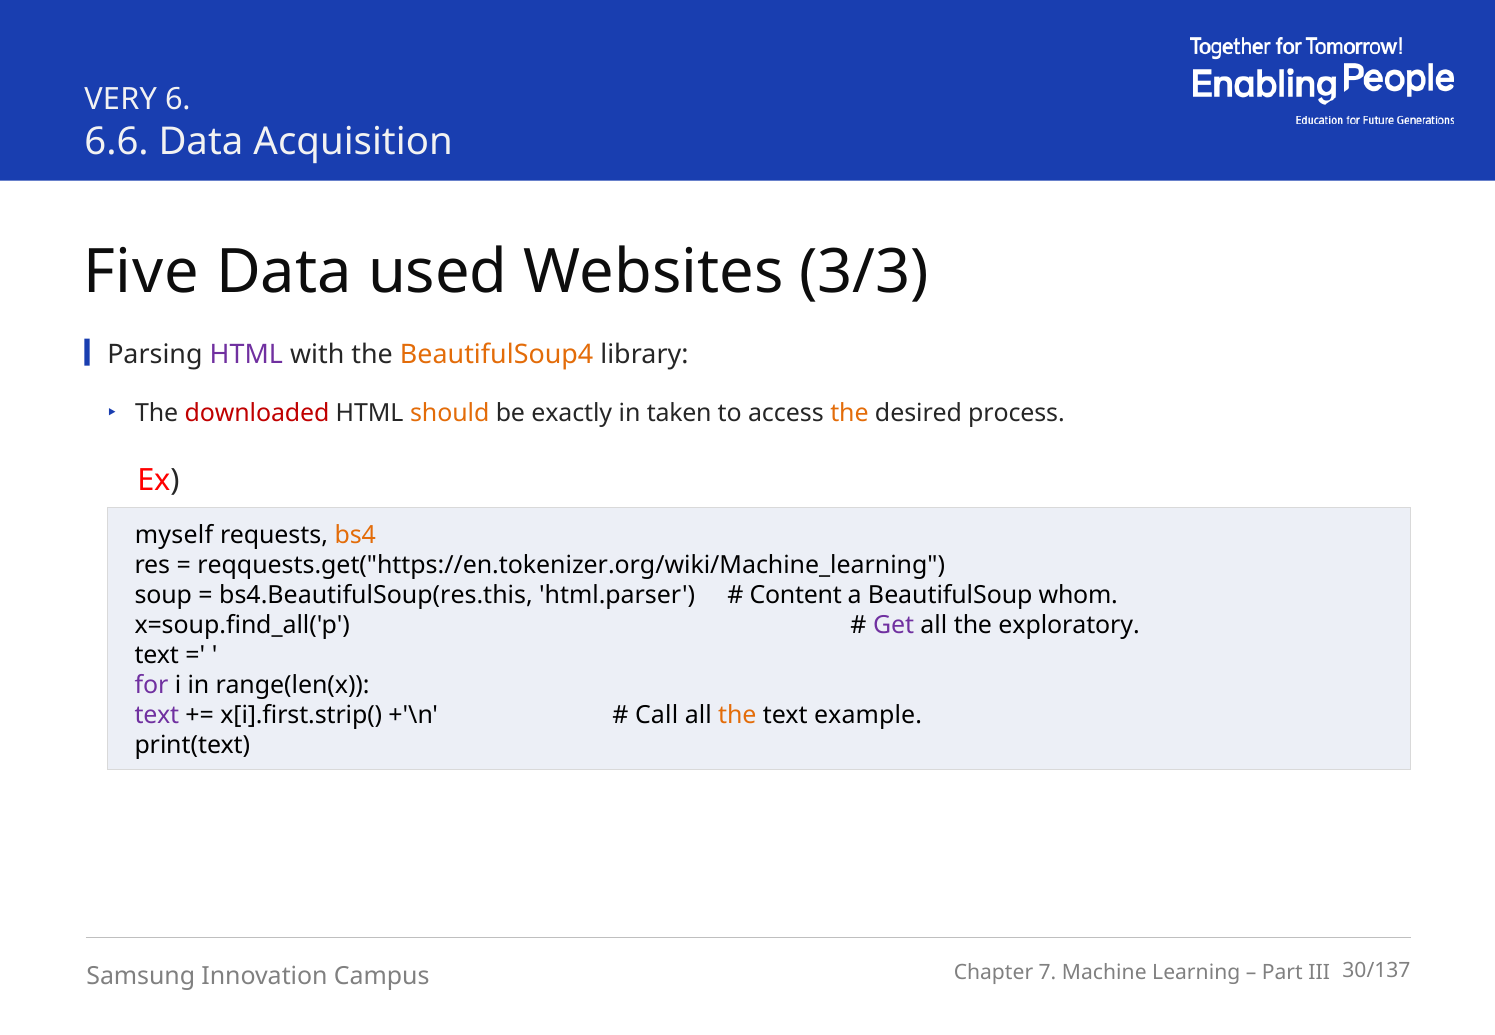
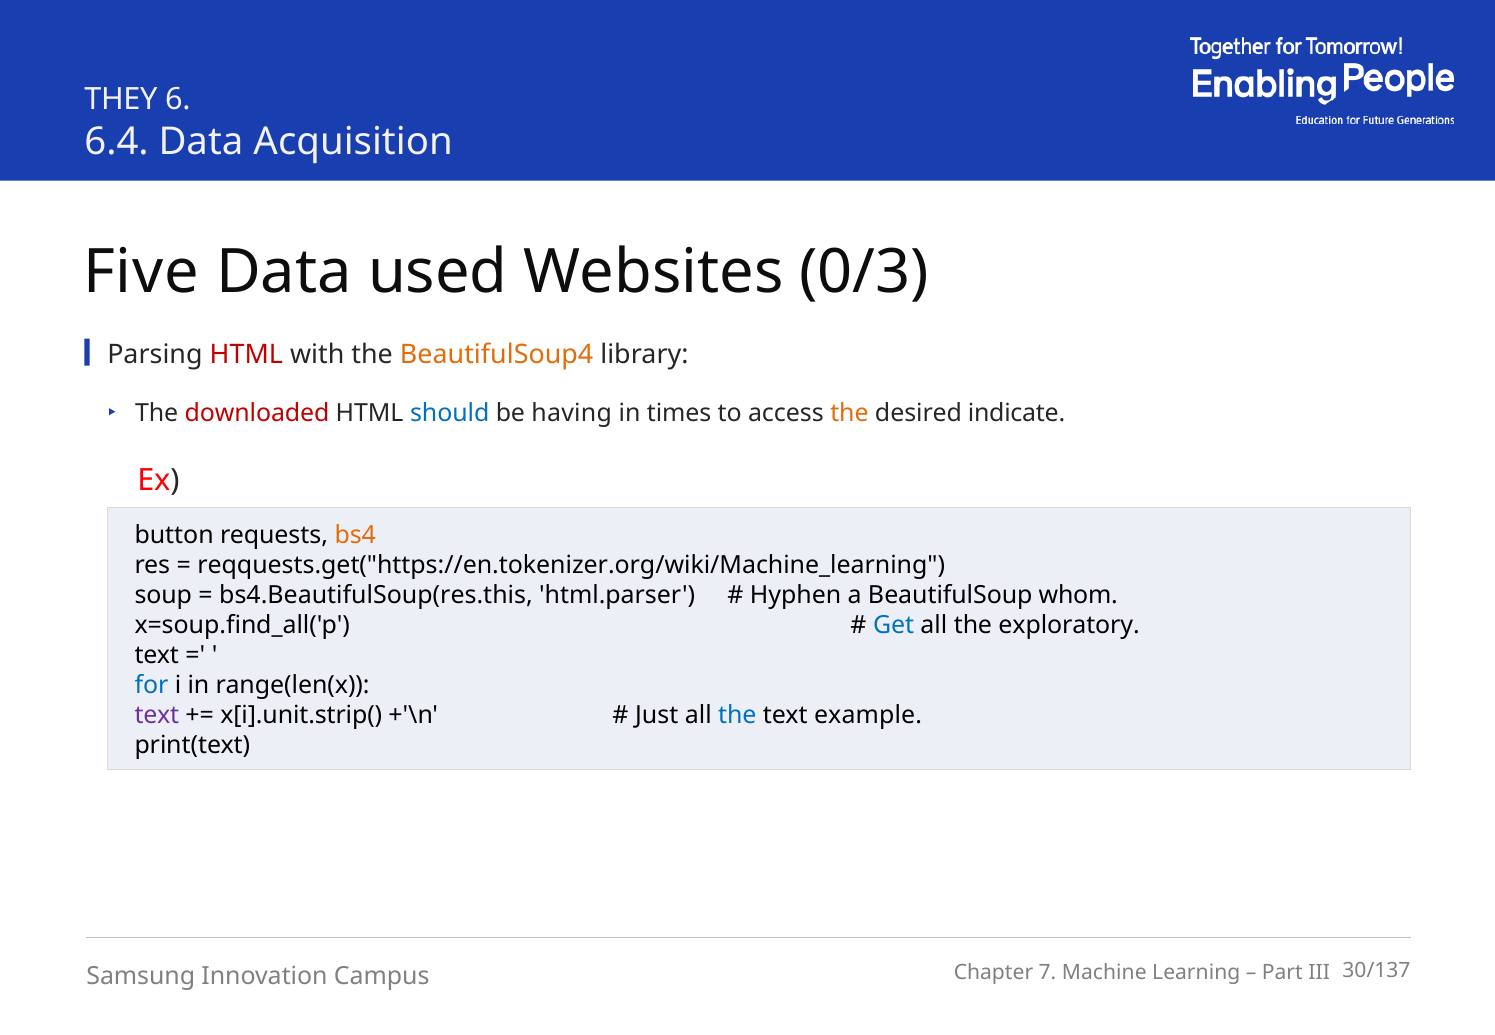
VERY: VERY -> THEY (121, 100)
6.6: 6.6 -> 6.4 (117, 142)
3/3: 3/3 -> 0/3 (864, 272)
HTML colour: purple -> red (246, 355)
should colour: orange -> blue (450, 414)
exactly: exactly -> having (572, 414)
taken: taken -> times (679, 414)
process: process -> indicate (1017, 414)
myself: myself -> button (174, 536)
Content: Content -> Hyphen (796, 596)
Get colour: purple -> blue (894, 625)
for colour: purple -> blue (151, 685)
x[i].first.strip(: x[i].first.strip( -> x[i].unit.strip( (301, 715)
Call: Call -> Just (657, 715)
the colour: orange -> blue (737, 715)
